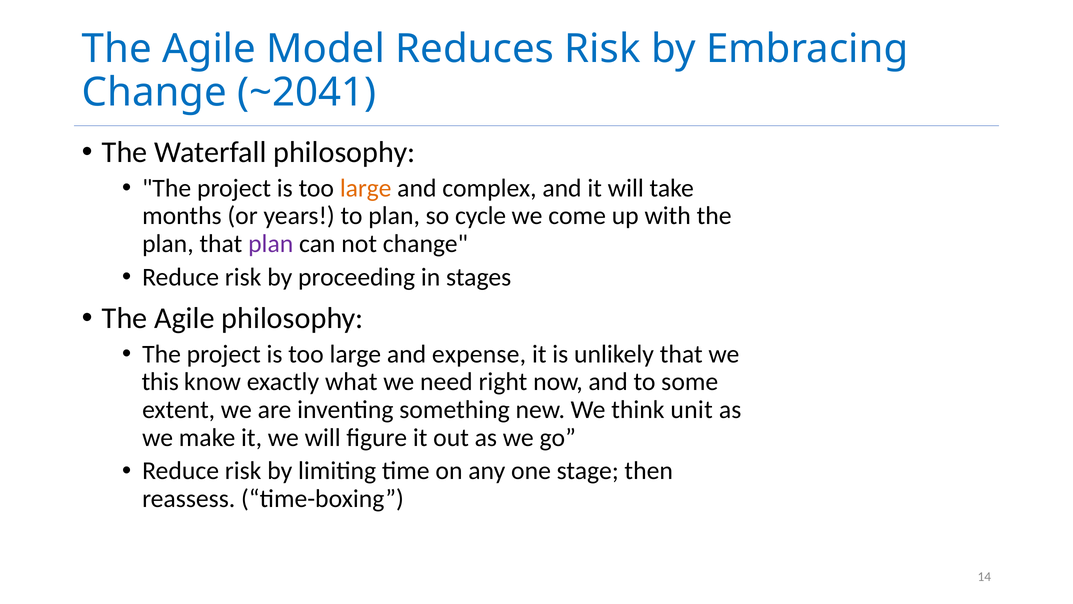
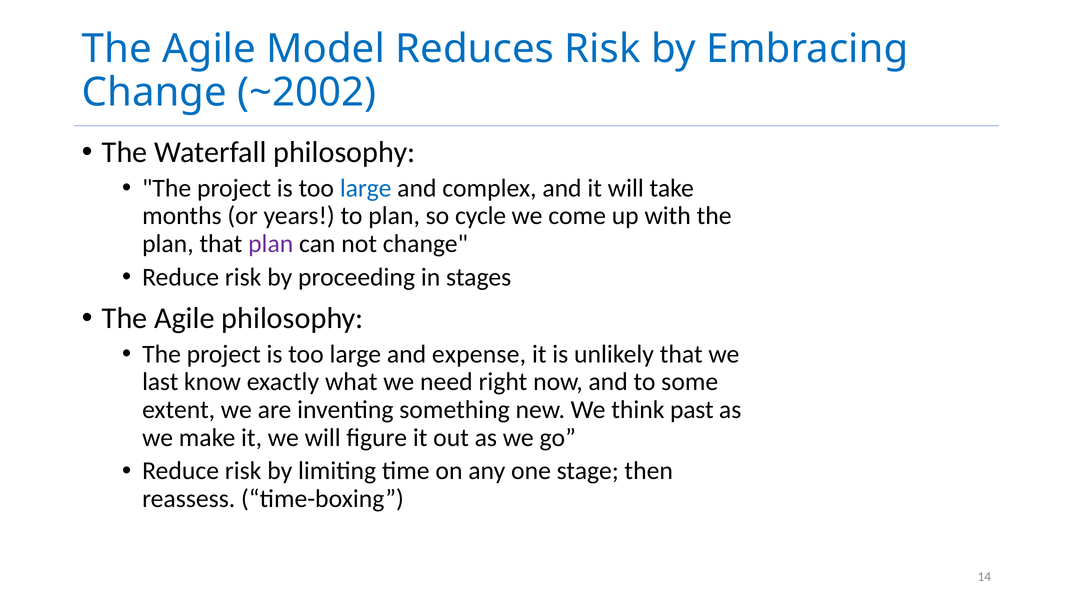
~2041: ~2041 -> ~2002 (307, 92)
large colour: orange -> blue (366, 188)
this: this -> last (160, 382)
unit: unit -> past (692, 409)
